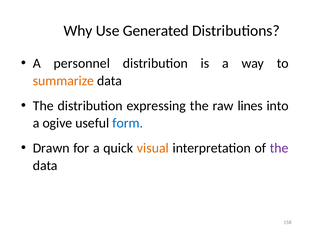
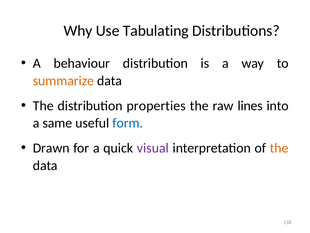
Generated: Generated -> Tabulating (156, 31)
personnel: personnel -> behaviour (82, 63)
expressing: expressing -> properties (156, 106)
ogive: ogive -> same (57, 123)
visual colour: orange -> purple (153, 148)
the colour: purple -> orange (279, 148)
